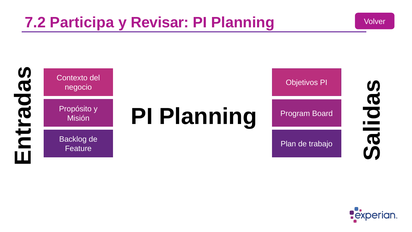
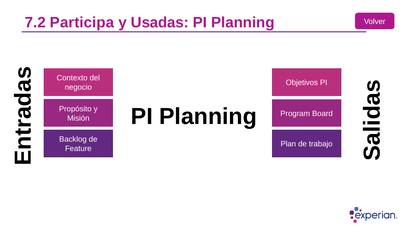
Revisar: Revisar -> Usadas (160, 22)
